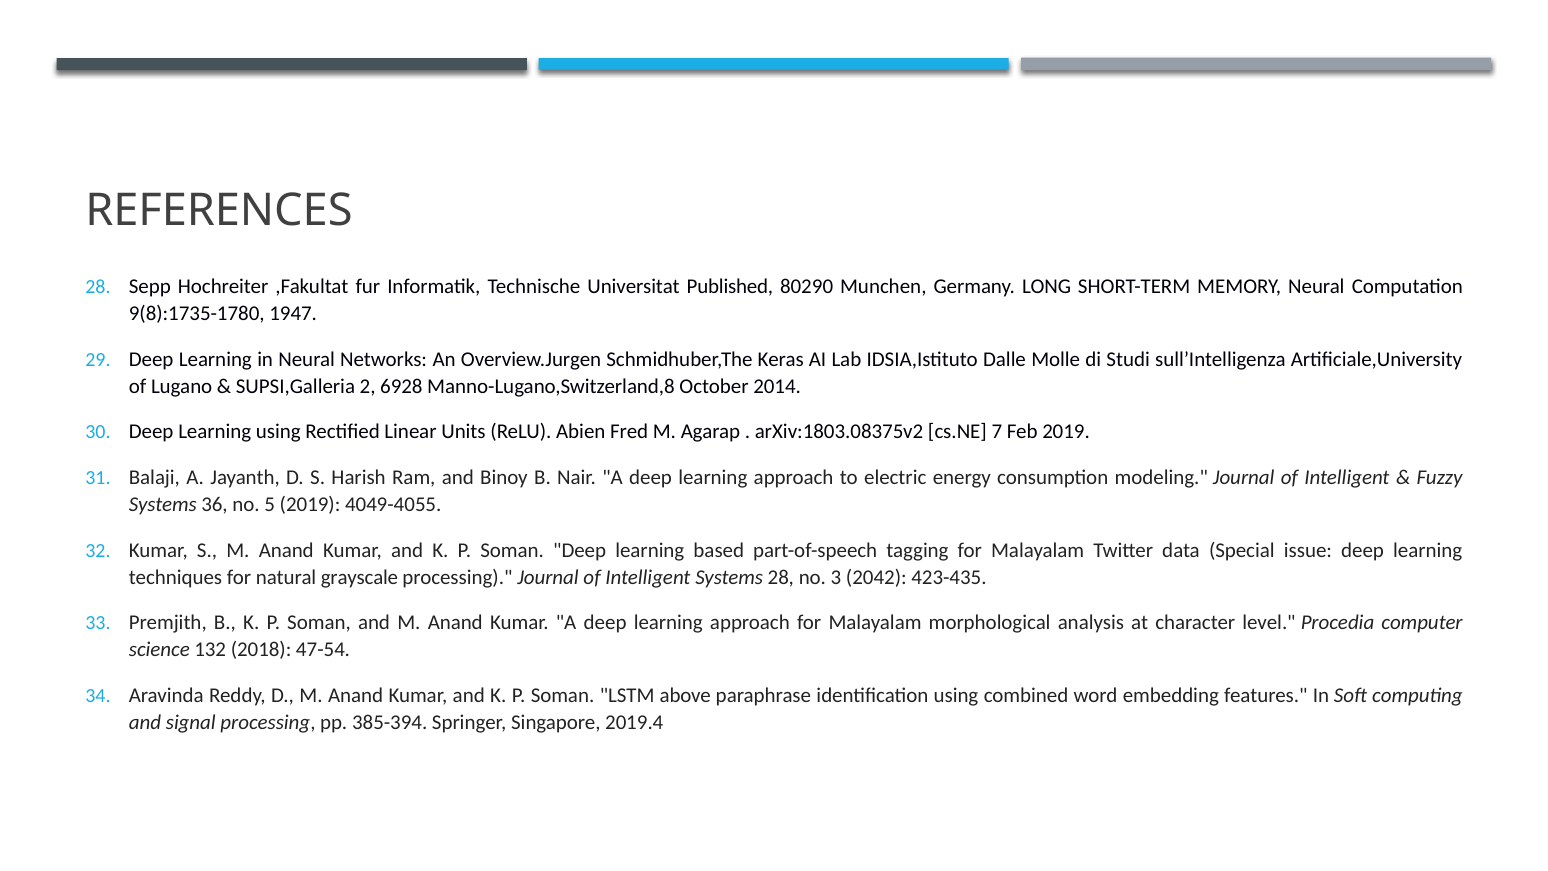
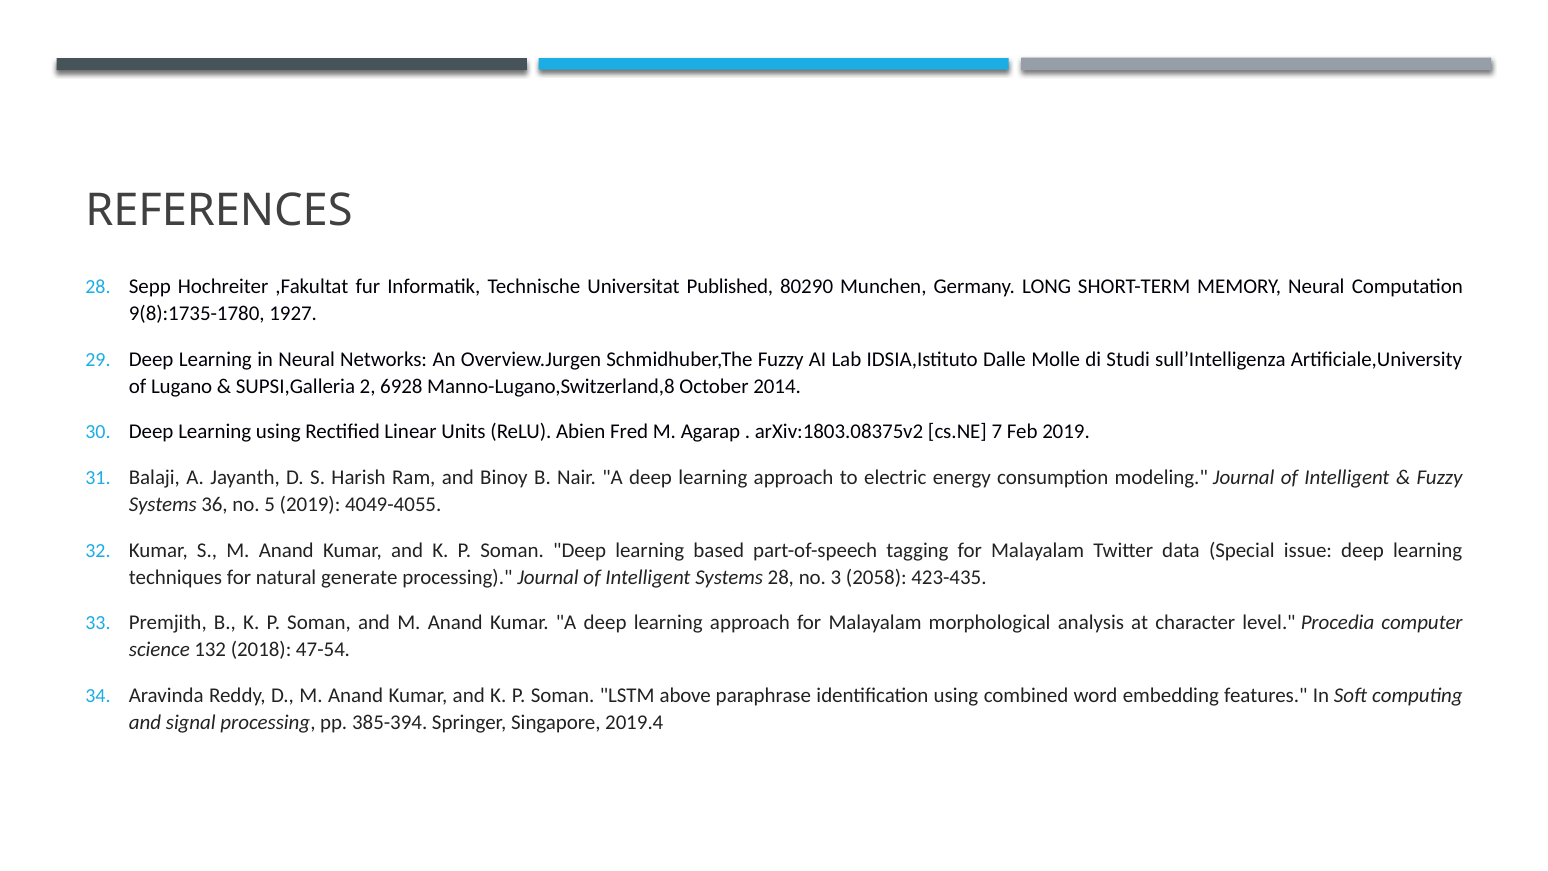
1947: 1947 -> 1927 (293, 314)
Schmidhuber,The Keras: Keras -> Fuzzy (781, 359)
grayscale: grayscale -> generate (359, 577)
2042: 2042 -> 2058 (876, 577)
